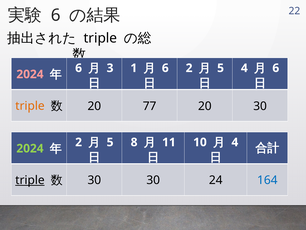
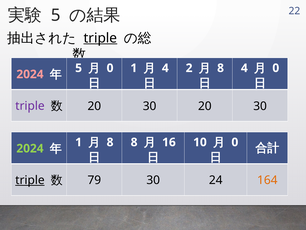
6: 6 -> 5 (56, 15)
triple underline: none -> present (100, 38)
6: 6 -> 4 (165, 68)
5: 5 -> 8 (221, 68)
6: 6 -> 0 (276, 68)
6: 6 -> 5 (79, 68)
3: 3 -> 0 (110, 68)
triple colour: orange -> purple (30, 106)
77: 77 -> 30 (150, 106)
11: 11 -> 16 (169, 142)
4: 4 -> 0 (235, 142)
2: 2 -> 1 (79, 142)
5: 5 -> 8 (110, 142)
30: 30 -> 79 (94, 180)
164 colour: blue -> orange (267, 180)
